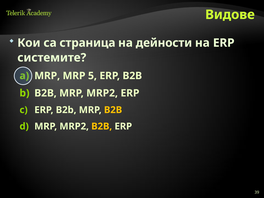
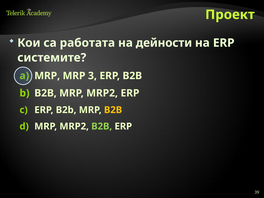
Видове: Видове -> Проект (230, 15)
страница: страница -> работата (87, 43)
5: 5 -> 3 (92, 76)
B2B colour: yellow -> light green (102, 126)
